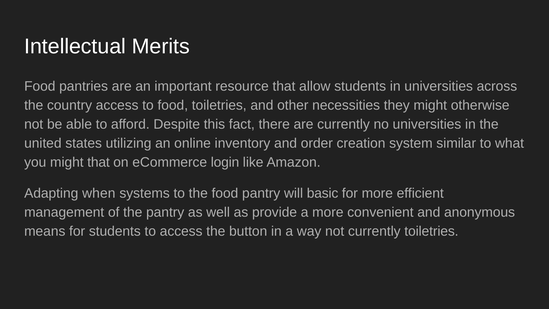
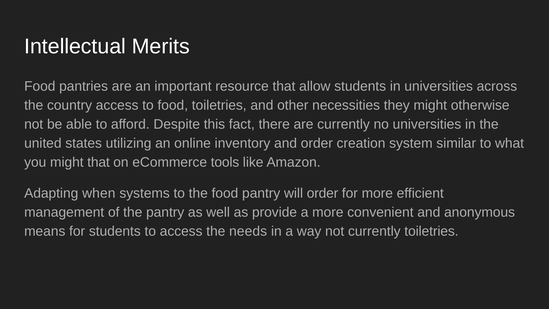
login: login -> tools (225, 162)
will basic: basic -> order (323, 193)
button: button -> needs (248, 231)
